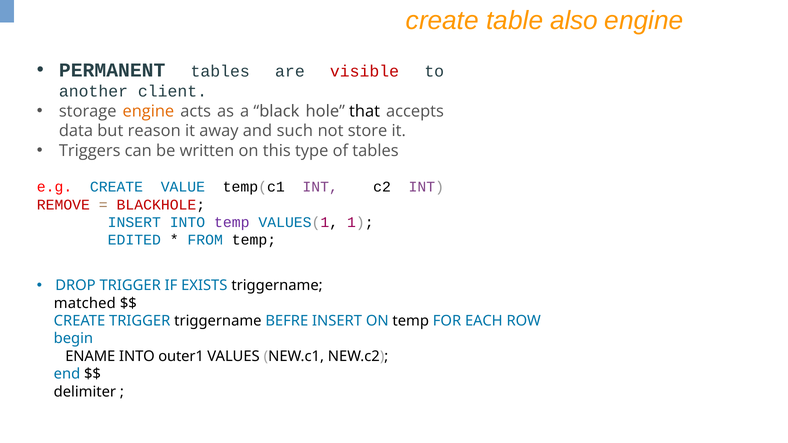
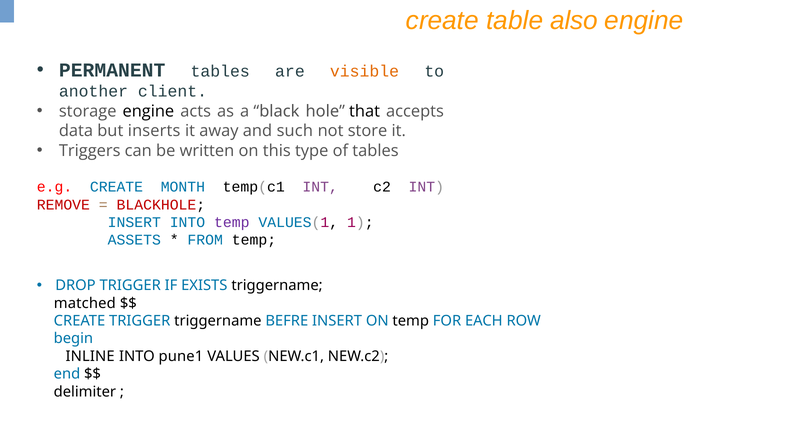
visible colour: red -> orange (365, 71)
engine colour: orange -> black (148, 111)
reason: reason -> inserts (154, 131)
VALUE: VALUE -> MONTH (183, 187)
EDITED: EDITED -> ASSETS (134, 240)
ENAME: ENAME -> INLINE (90, 357)
outer1: outer1 -> pune1 (181, 357)
